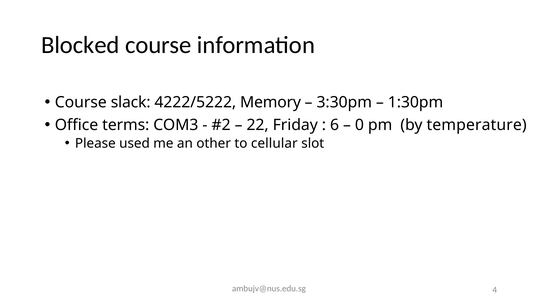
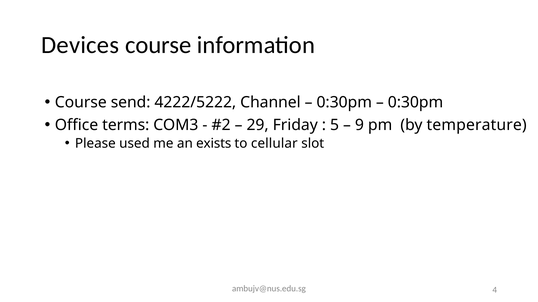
Blocked: Blocked -> Devices (80, 45)
slack: slack -> send (131, 103)
Memory: Memory -> Channel (270, 103)
3:30pm: 3:30pm -> 0:30pm (344, 103)
1:30pm: 1:30pm -> 0:30pm (416, 103)
22: 22 -> 29 (258, 125)
6: 6 -> 5 (335, 125)
0: 0 -> 9 (359, 125)
other: other -> exists (214, 144)
